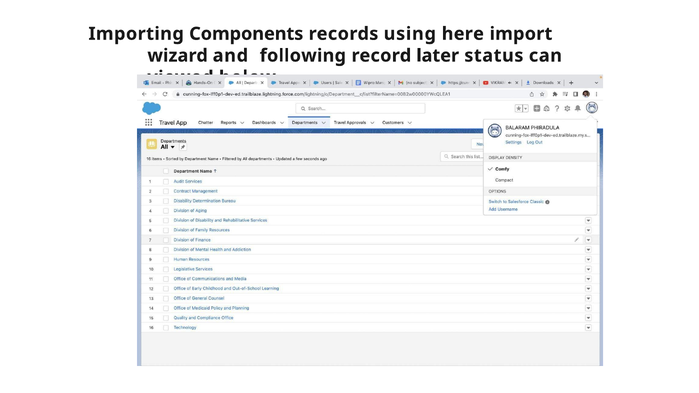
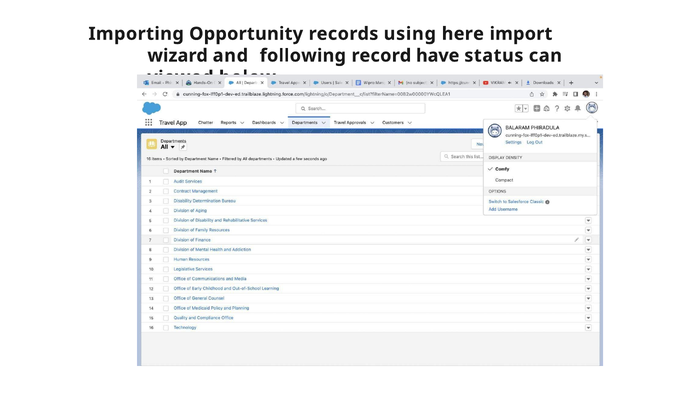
Components: Components -> Opportunity (246, 34)
later: later -> have (438, 56)
